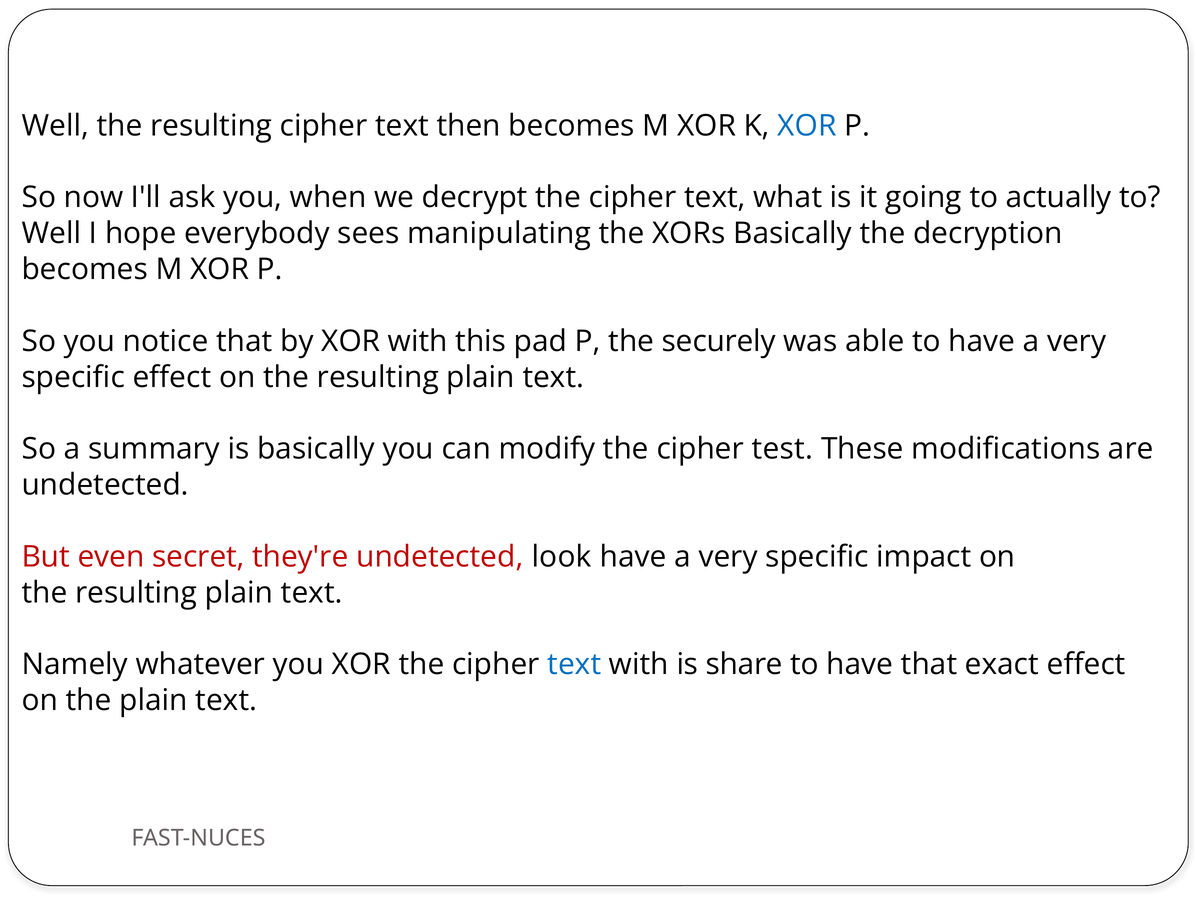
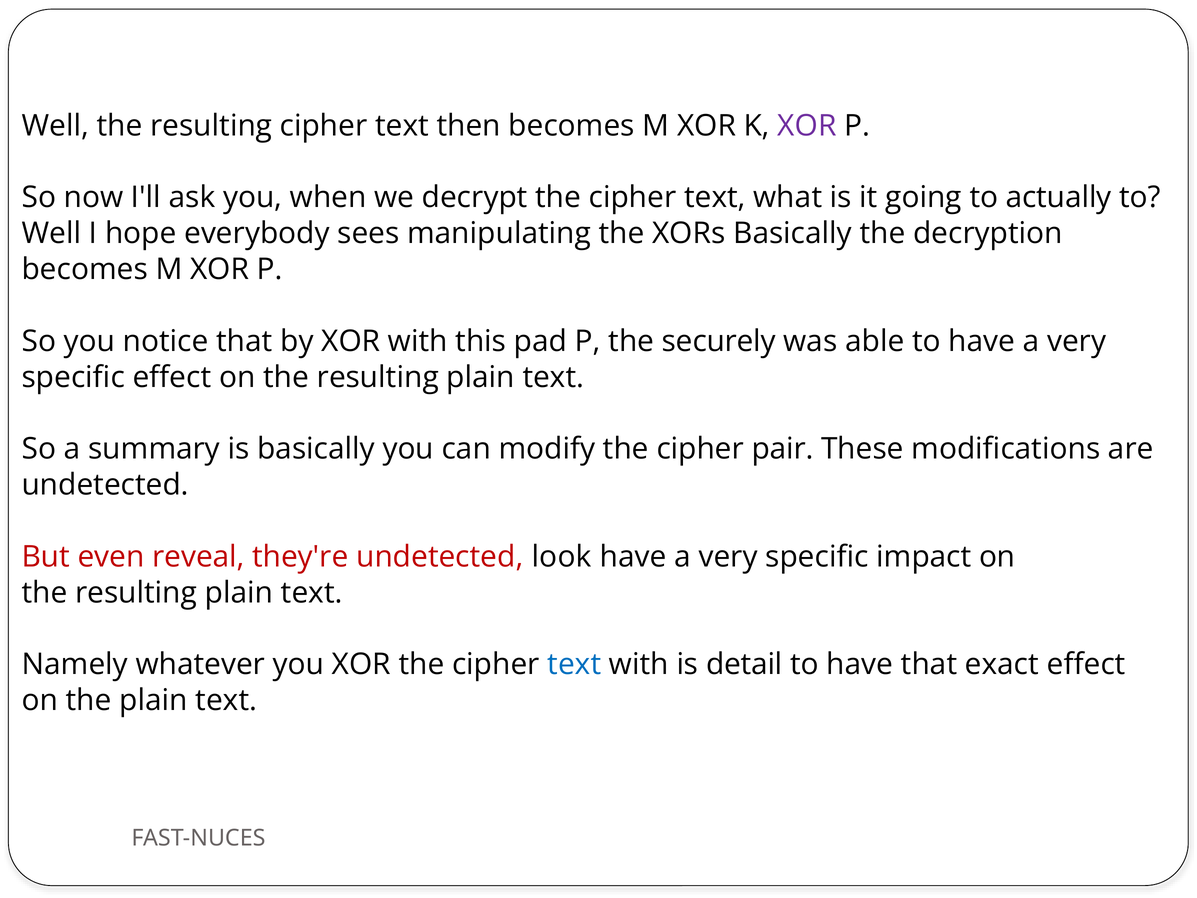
XOR colour: blue -> purple (807, 126)
test: test -> pair (783, 449)
secret: secret -> reveal (198, 557)
share: share -> detail (744, 664)
